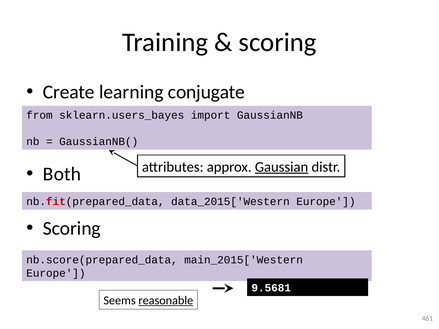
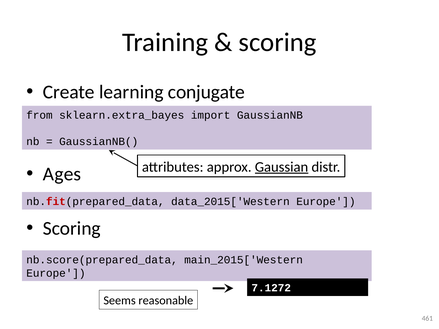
sklearn.users_bayes: sklearn.users_bayes -> sklearn.extra_bayes (122, 115)
Both: Both -> Ages (62, 174)
9.5681: 9.5681 -> 7.1272 (271, 288)
reasonable underline: present -> none (166, 301)
